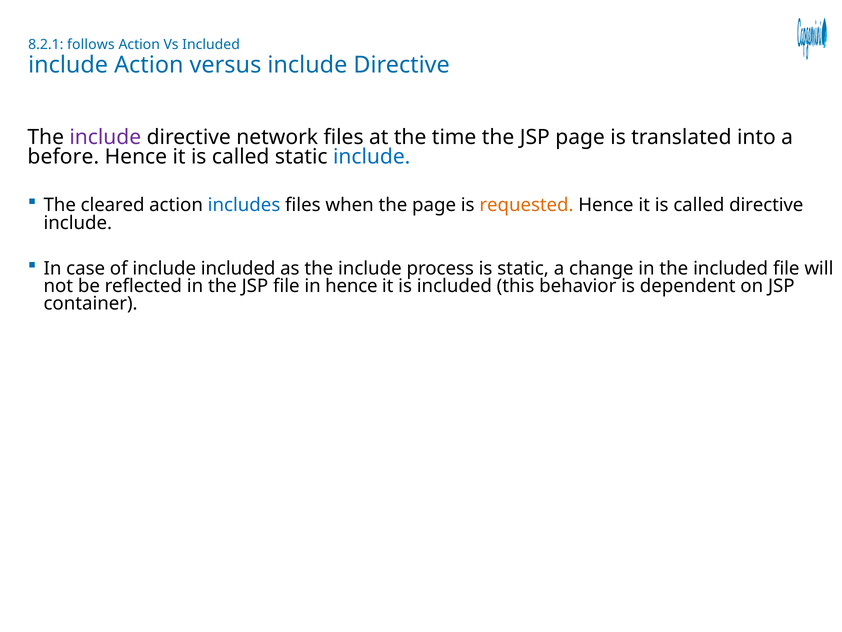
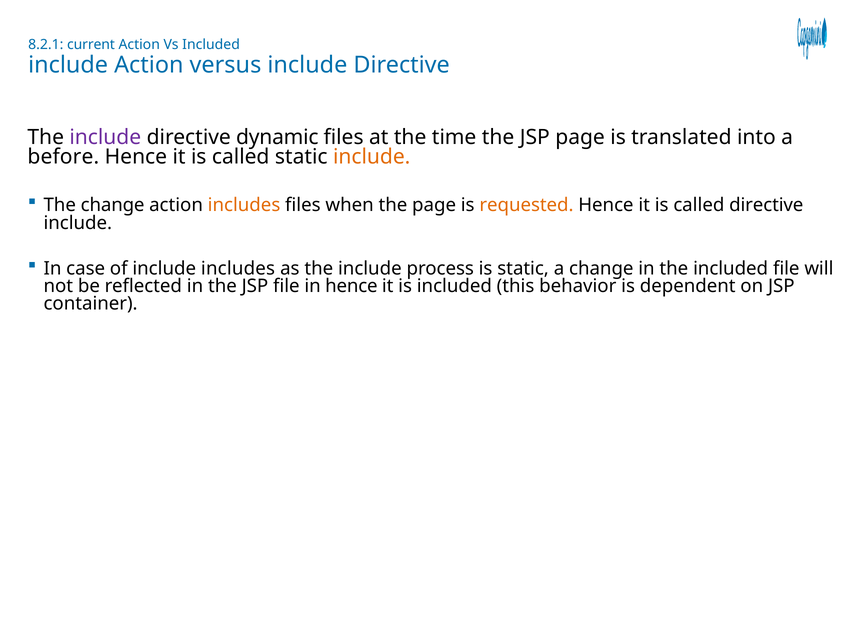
follows: follows -> current (91, 45)
network: network -> dynamic (277, 137)
include colour: blue -> orange (372, 157)
The cleared: cleared -> change (113, 205)
includes colour: blue -> orange (244, 205)
include included: included -> includes (238, 268)
